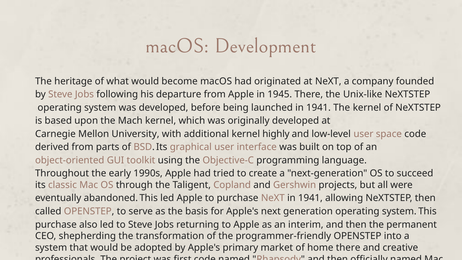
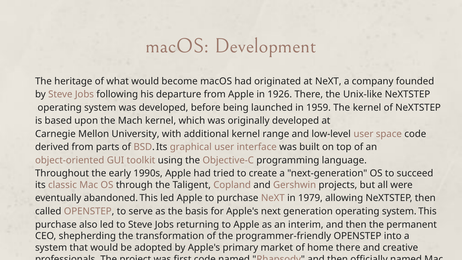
1945: 1945 -> 1926 (280, 94)
launched in 1941: 1941 -> 1959 (319, 108)
highly: highly -> range (276, 134)
NeXT in 1941: 1941 -> 1979 (310, 198)
